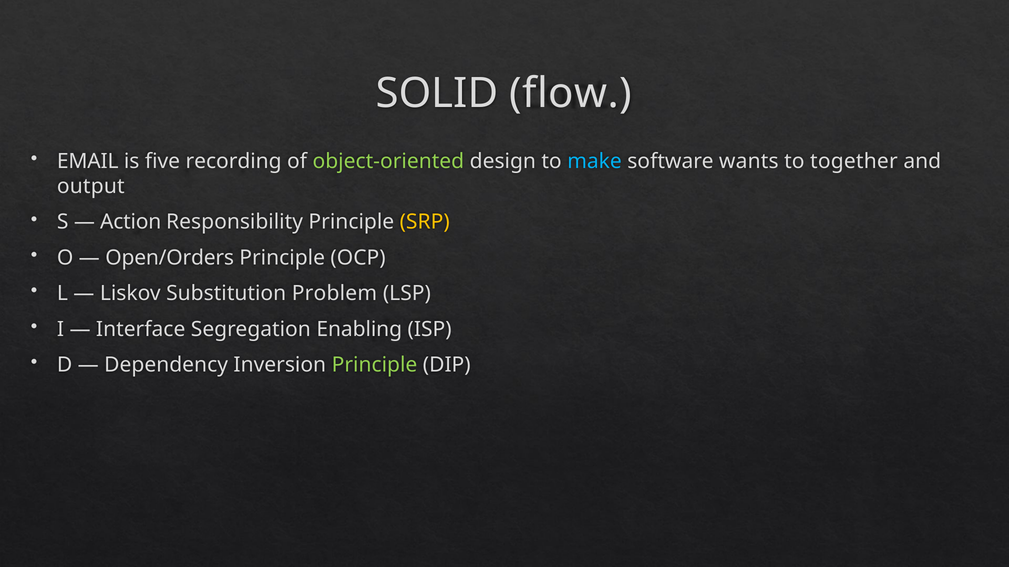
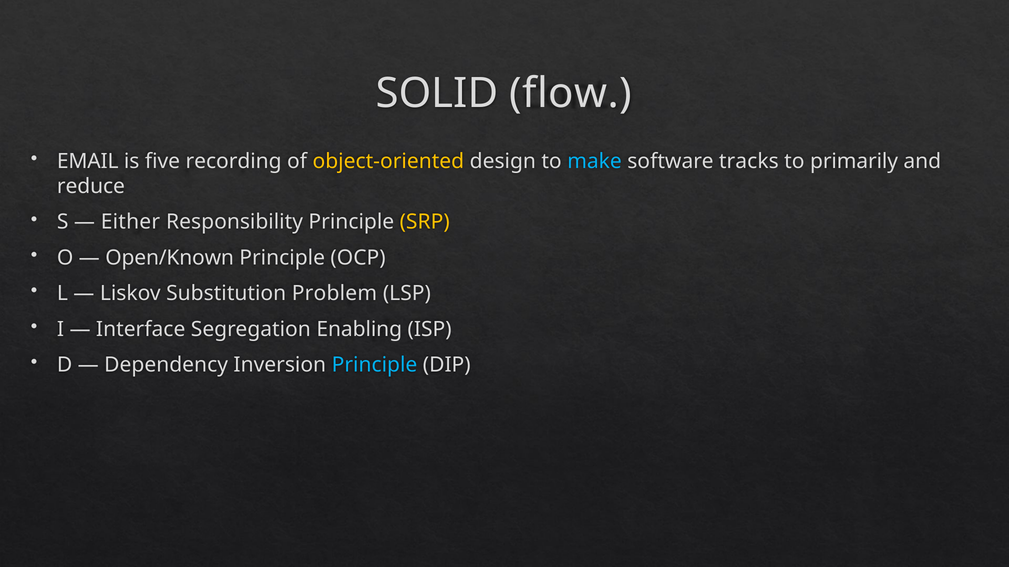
object-oriented colour: light green -> yellow (388, 161)
wants: wants -> tracks (749, 161)
together: together -> primarily (854, 161)
output: output -> reduce (91, 186)
Action: Action -> Either (130, 222)
Open/Orders: Open/Orders -> Open/Known (170, 258)
Principle colour: light green -> light blue (374, 365)
